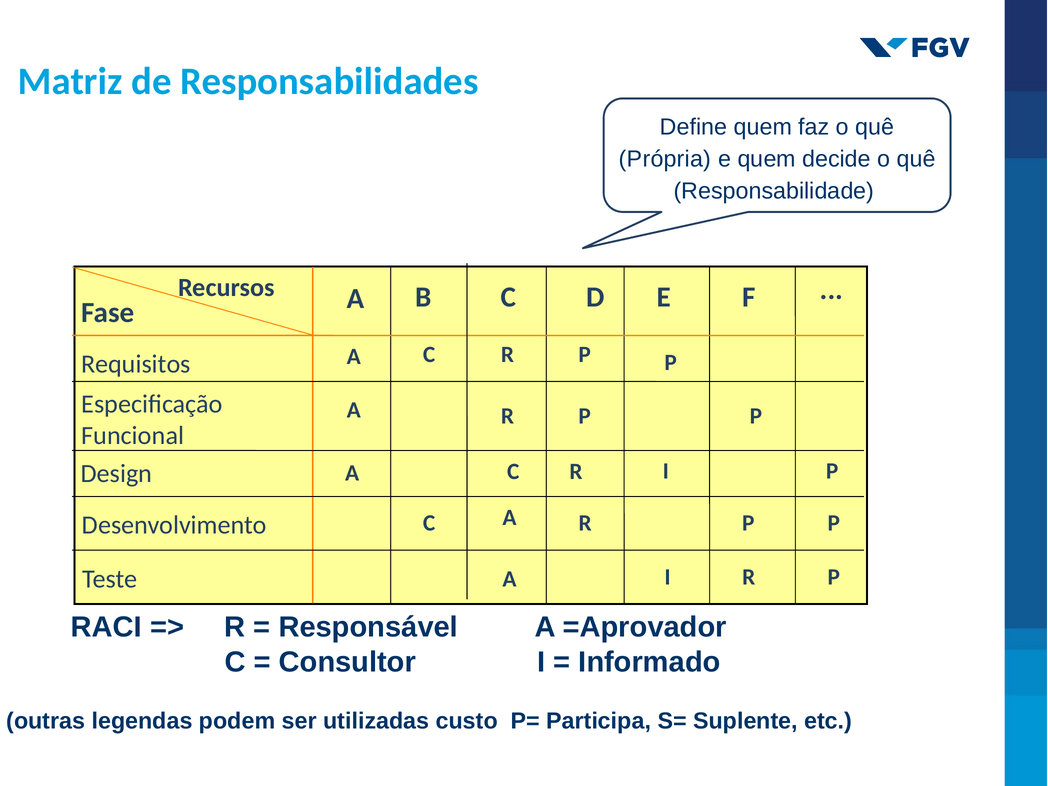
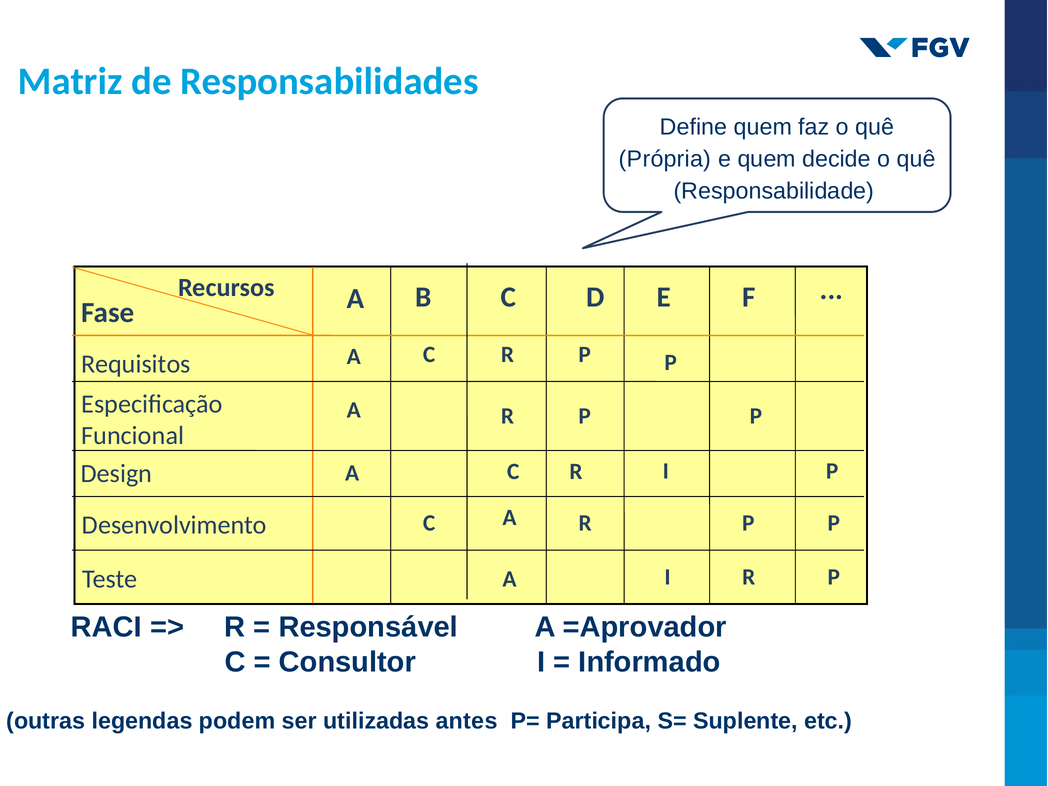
custo: custo -> antes (467, 721)
